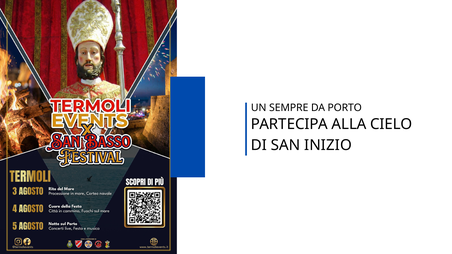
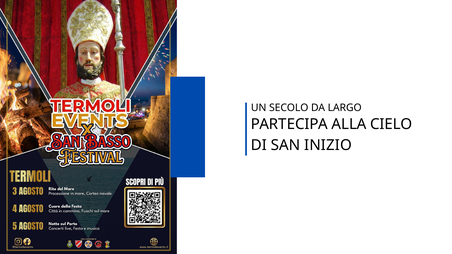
SEMPRE: SEMPRE -> SECOLO (289, 108)
PORTO: PORTO -> LARGO (345, 108)
